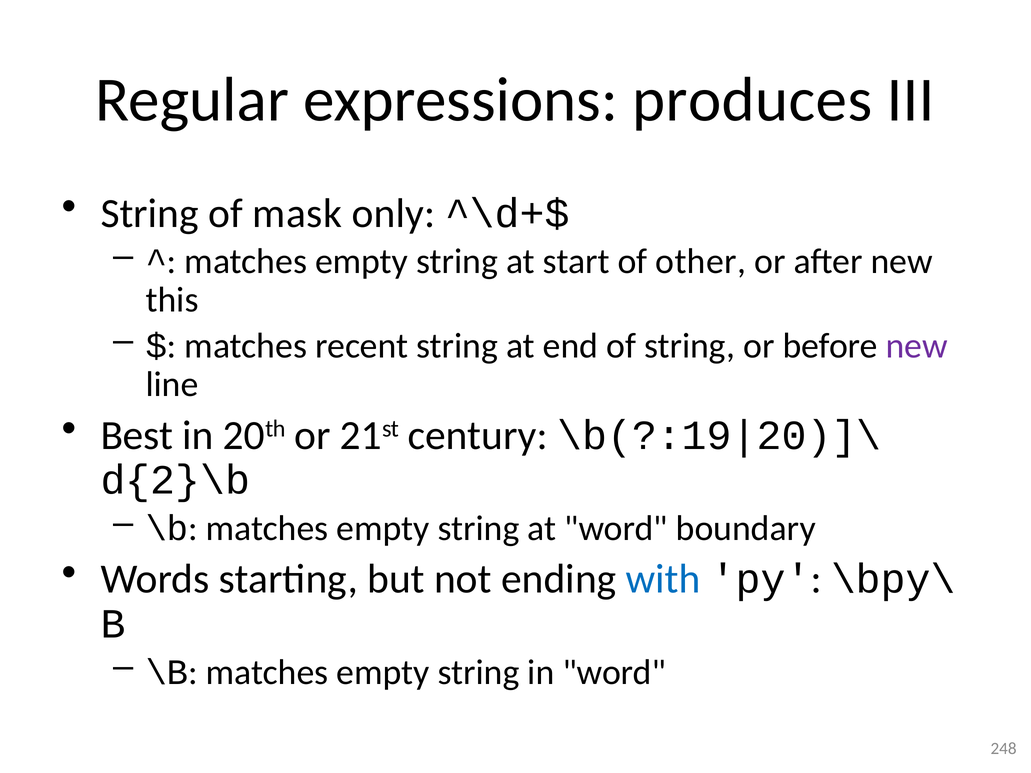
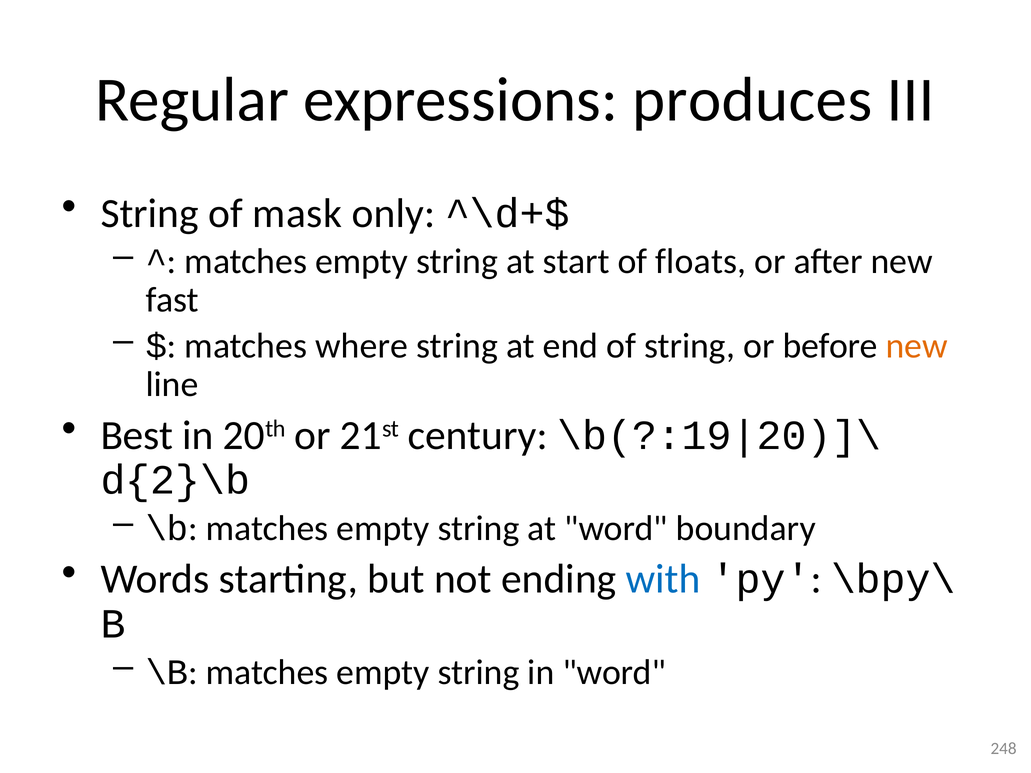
other: other -> floats (701, 262)
this: this -> fast (172, 300)
recent: recent -> where (362, 346)
new colour: purple -> orange (917, 346)
